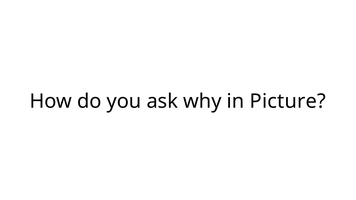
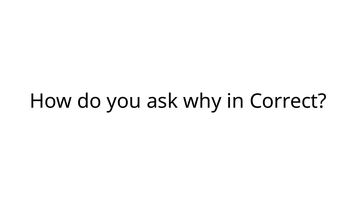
Picture: Picture -> Correct (288, 101)
